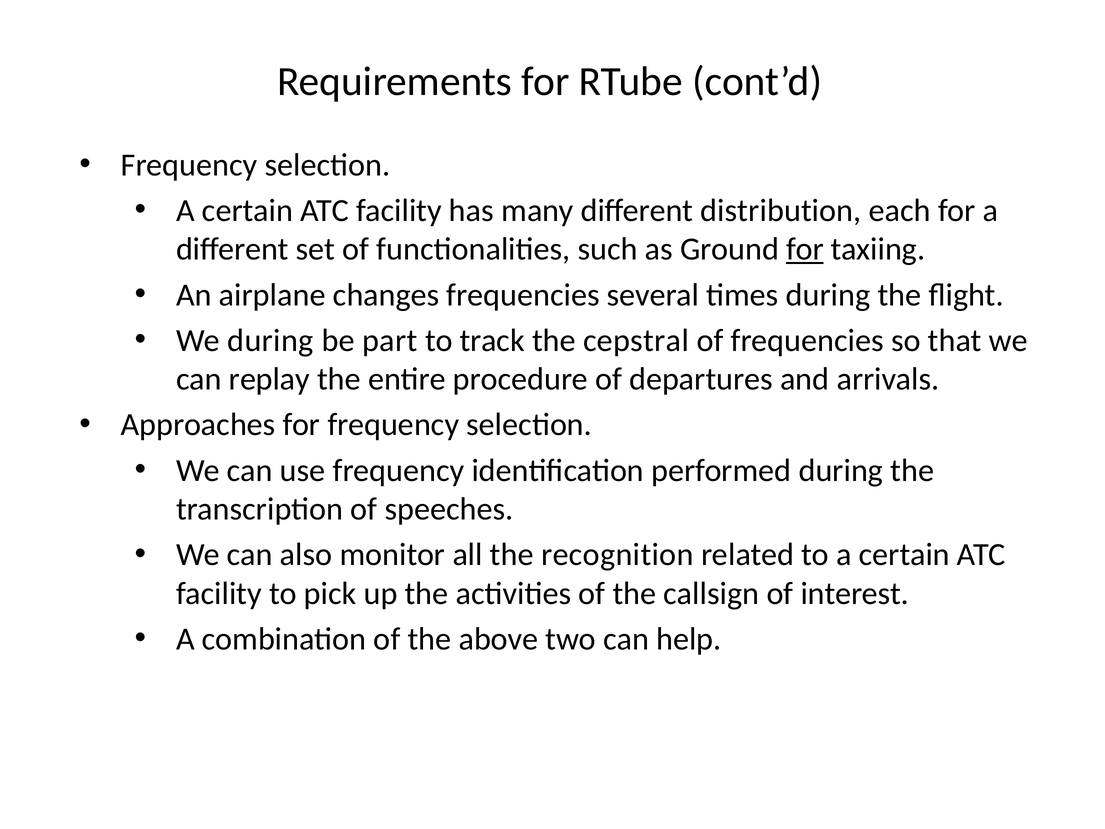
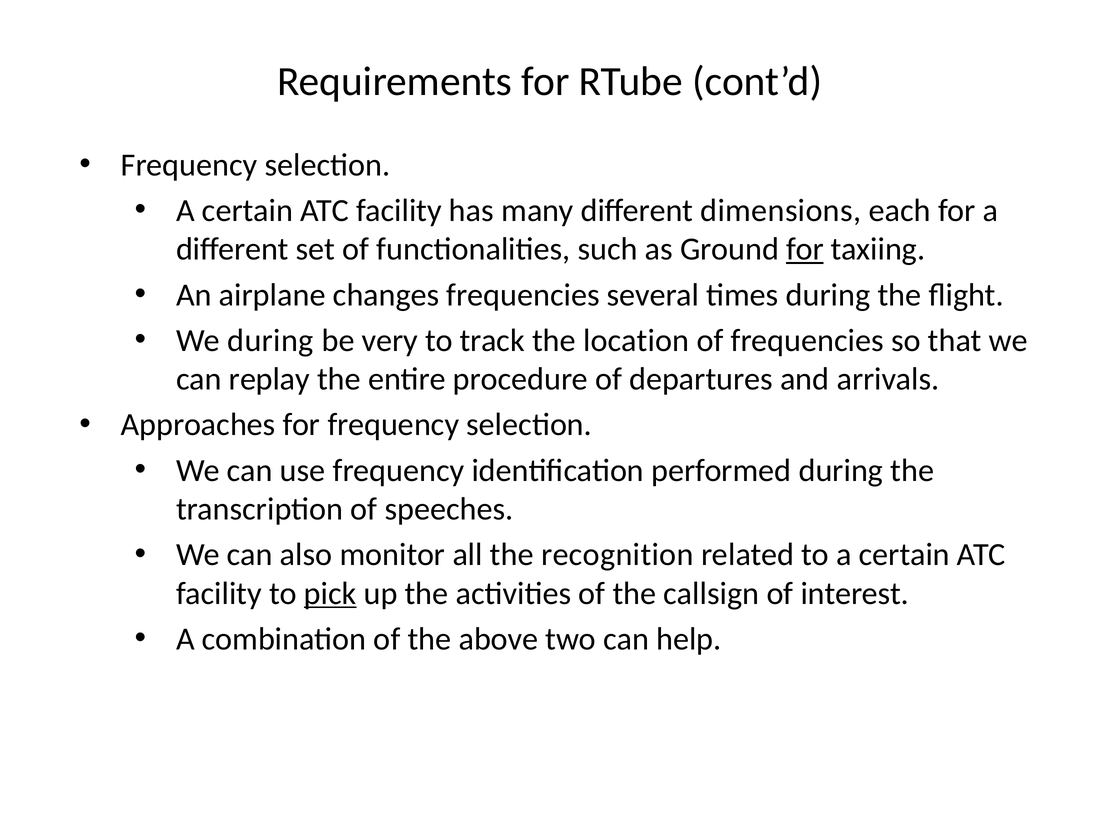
distribution: distribution -> dimensions (781, 211)
part: part -> very (390, 340)
cepstral: cepstral -> location (636, 340)
pick underline: none -> present (330, 593)
